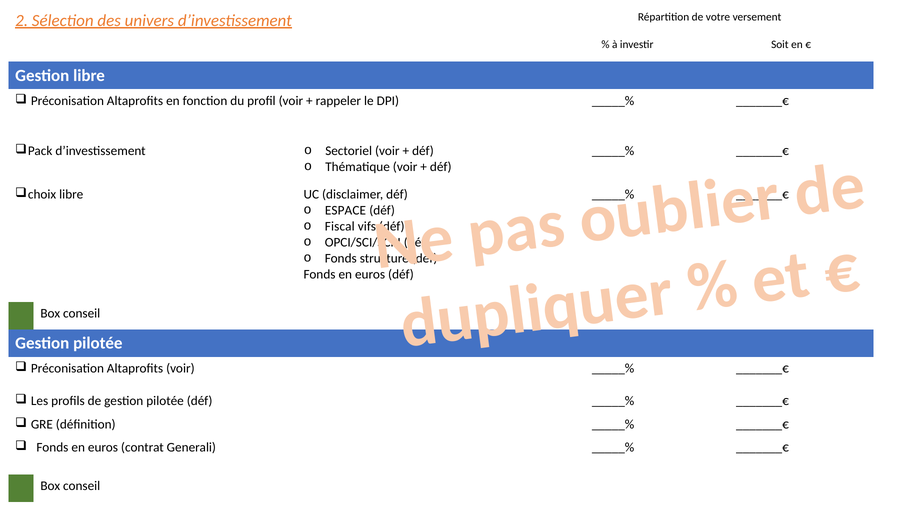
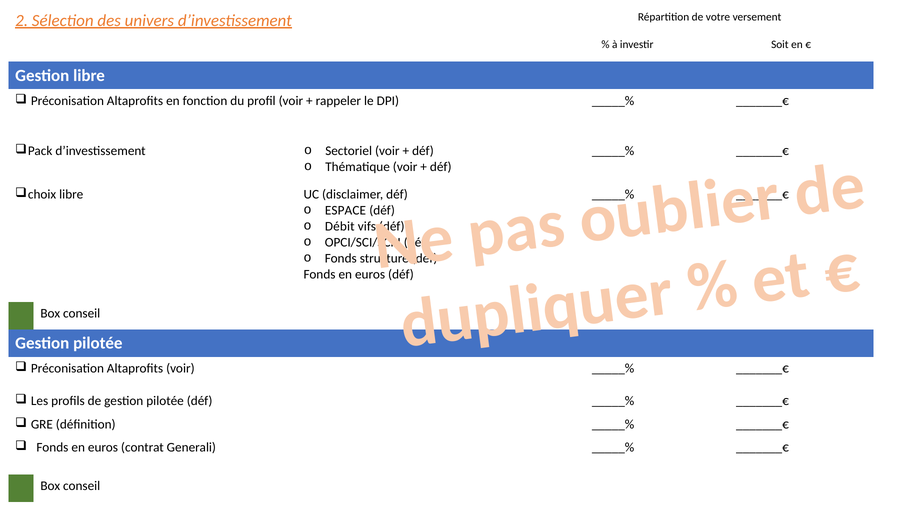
Fiscal: Fiscal -> Débit (340, 227)
